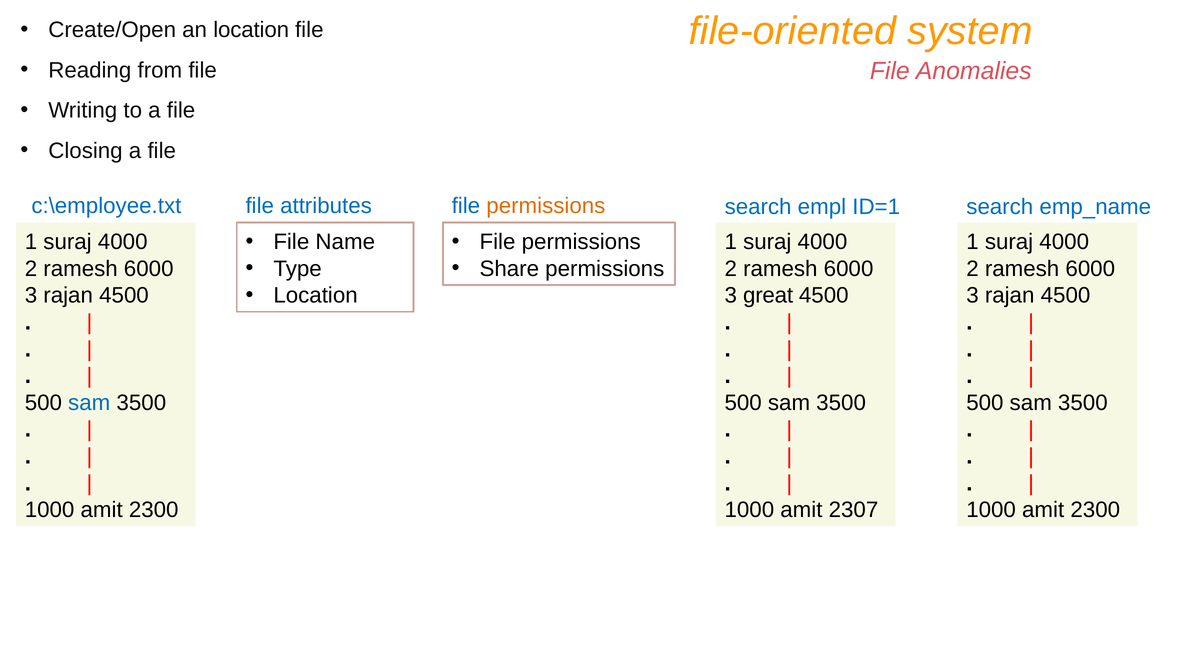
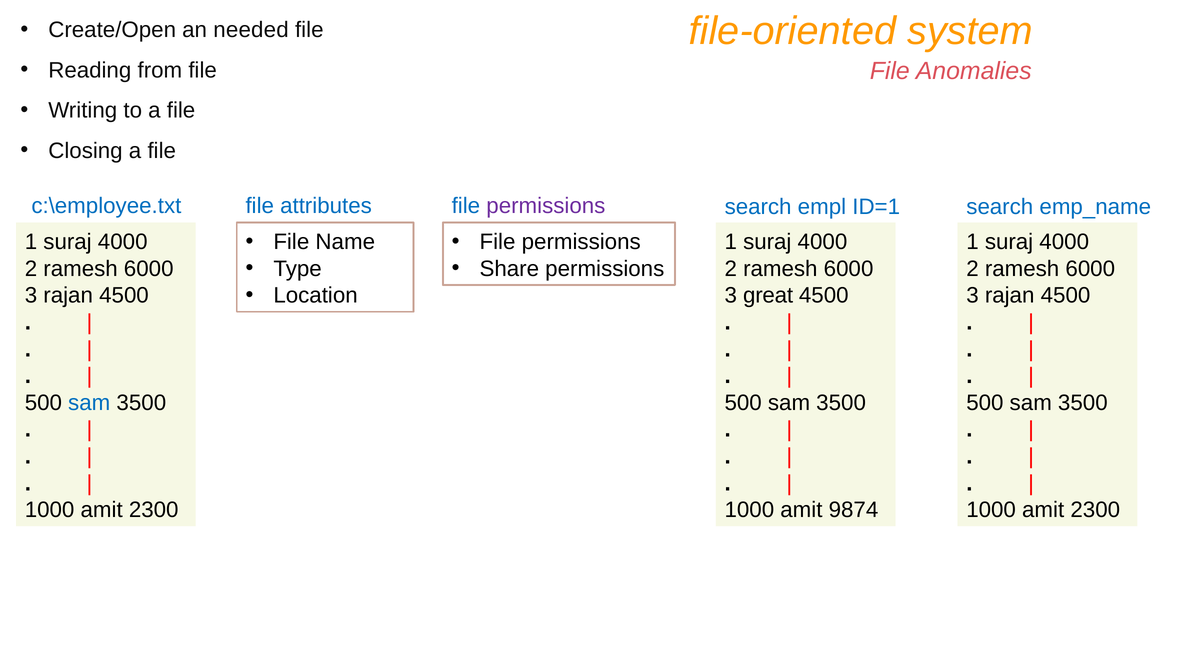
an location: location -> needed (251, 30)
permissions colour: orange -> purple (546, 206)
2307: 2307 -> 9874 (854, 510)
